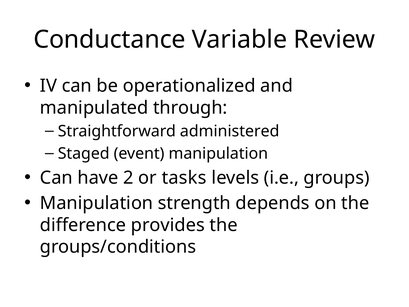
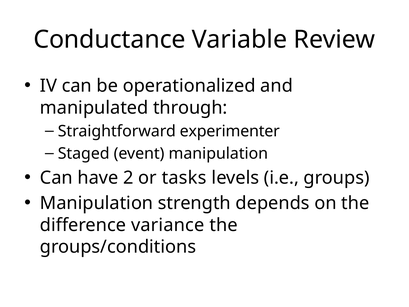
administered: administered -> experimenter (230, 131)
provides: provides -> variance (168, 225)
